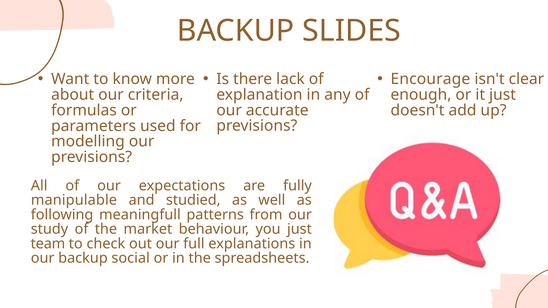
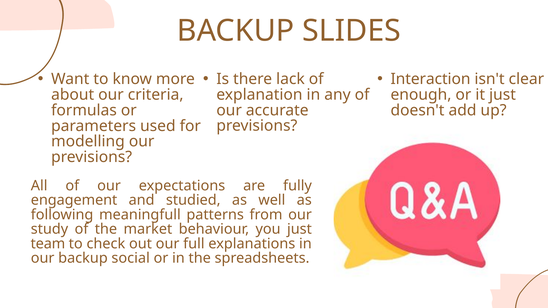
Encourage: Encourage -> Interaction (431, 79)
manipulable: manipulable -> engagement (74, 200)
